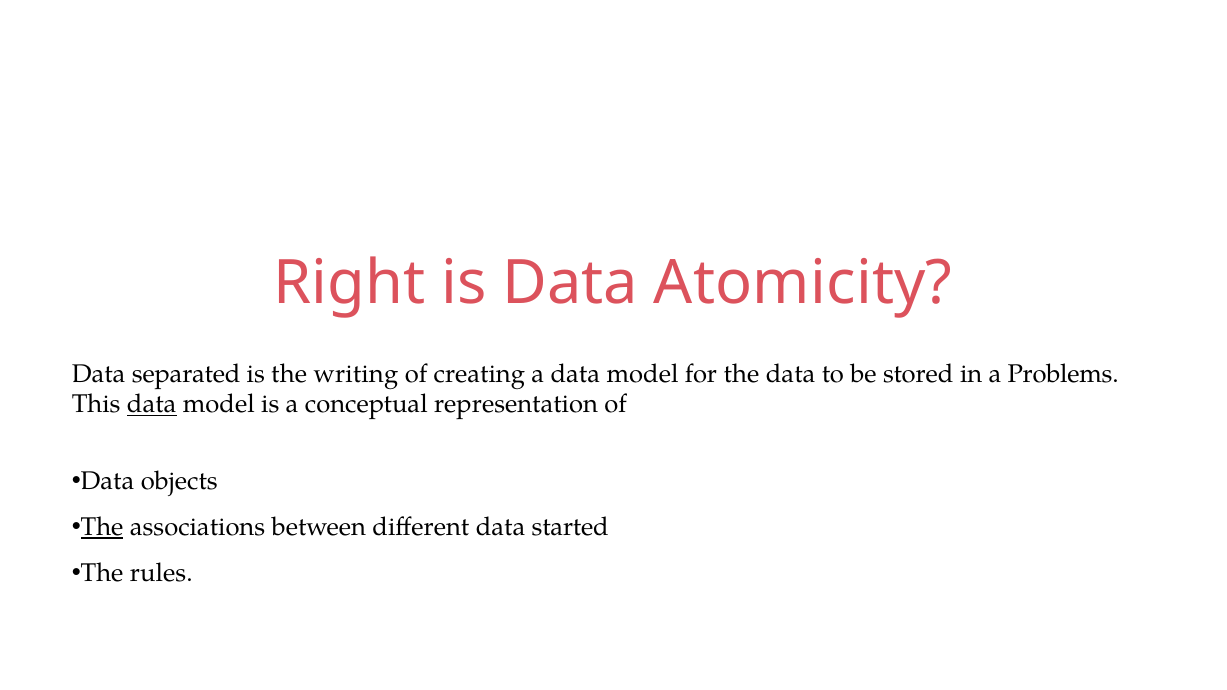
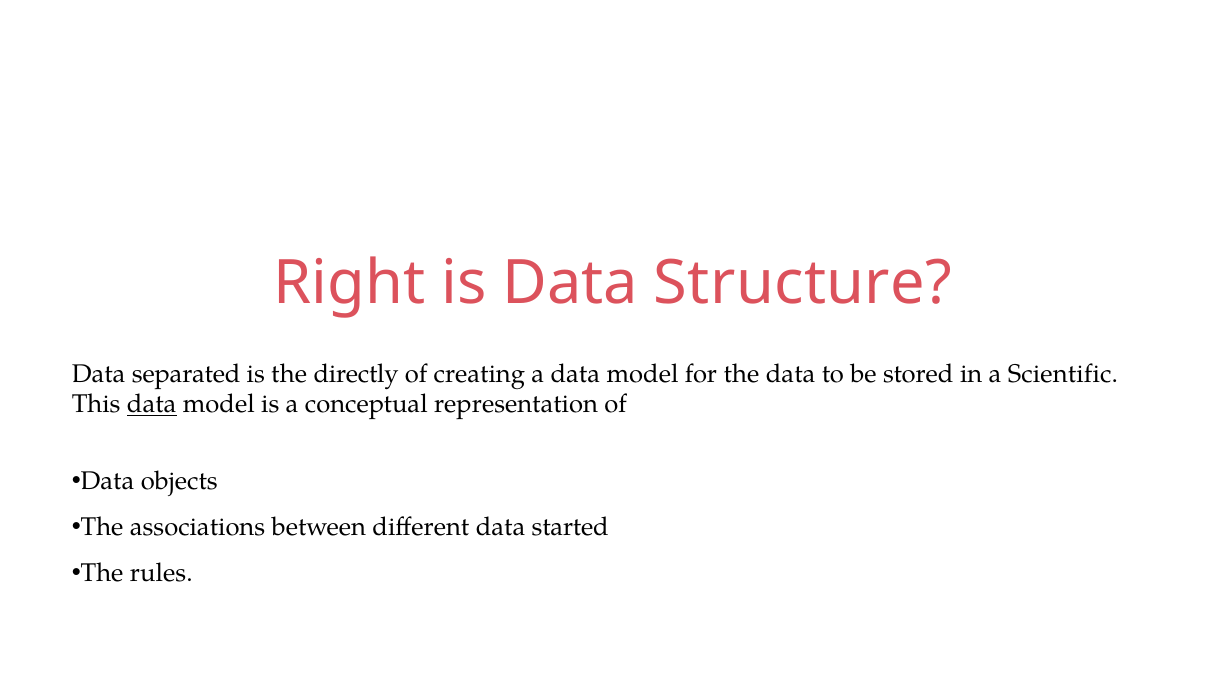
Atomicity: Atomicity -> Structure (803, 283)
writing: writing -> directly (356, 374)
Problems: Problems -> Scientific (1063, 374)
The underline: present -> none (102, 527)
